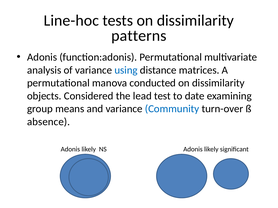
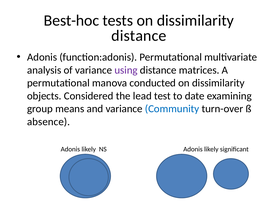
Line-hoc: Line-hoc -> Best-hoc (71, 20)
patterns: patterns -> distance (139, 36)
using colour: blue -> purple (126, 70)
